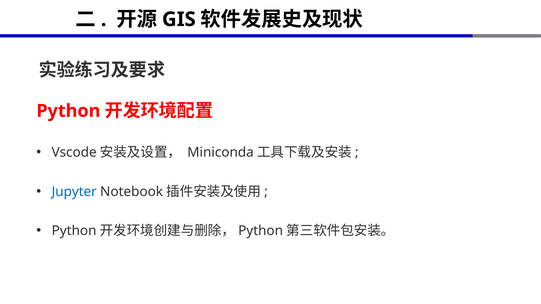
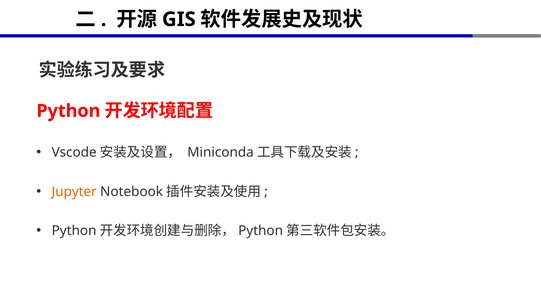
Jupyter colour: blue -> orange (74, 192)
